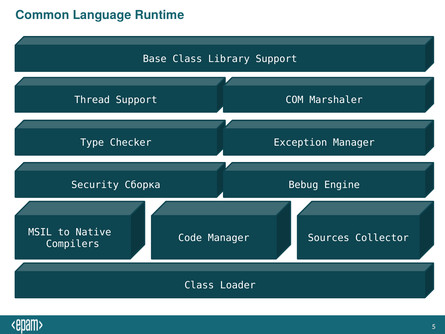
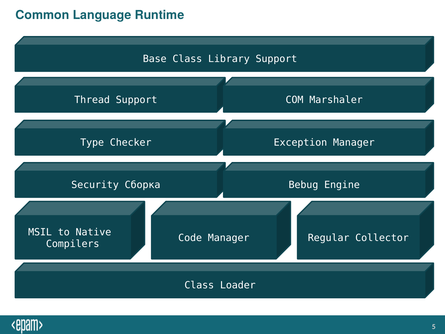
Sources: Sources -> Regular (329, 238)
